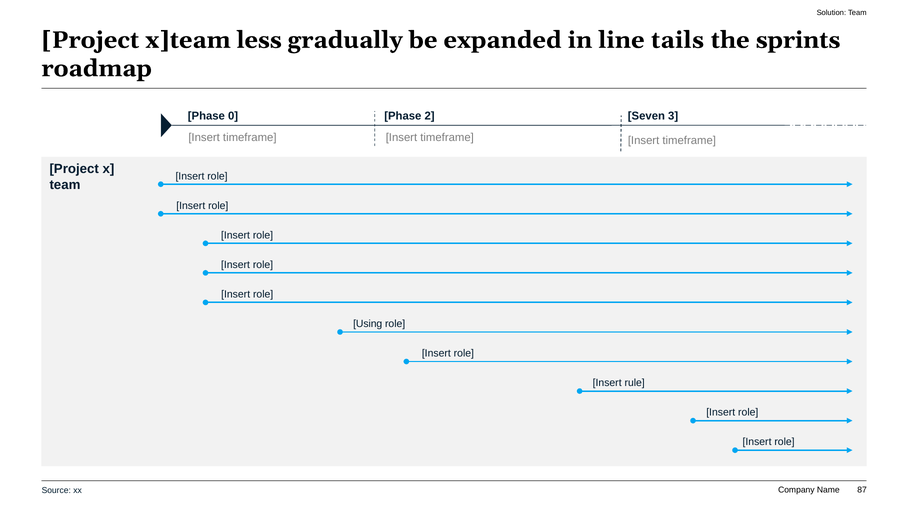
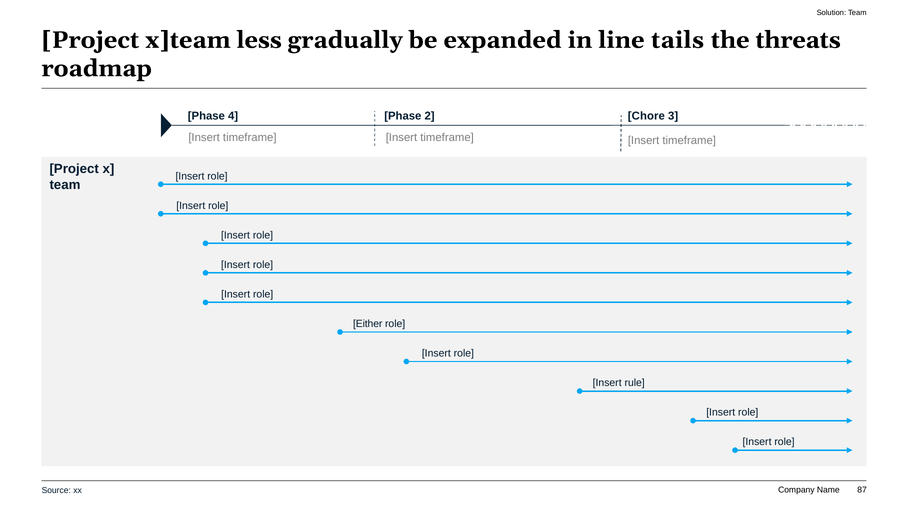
sprints: sprints -> threats (798, 40)
0: 0 -> 4 (233, 116)
Seven: Seven -> Chore (646, 116)
Using: Using -> Either (368, 324)
